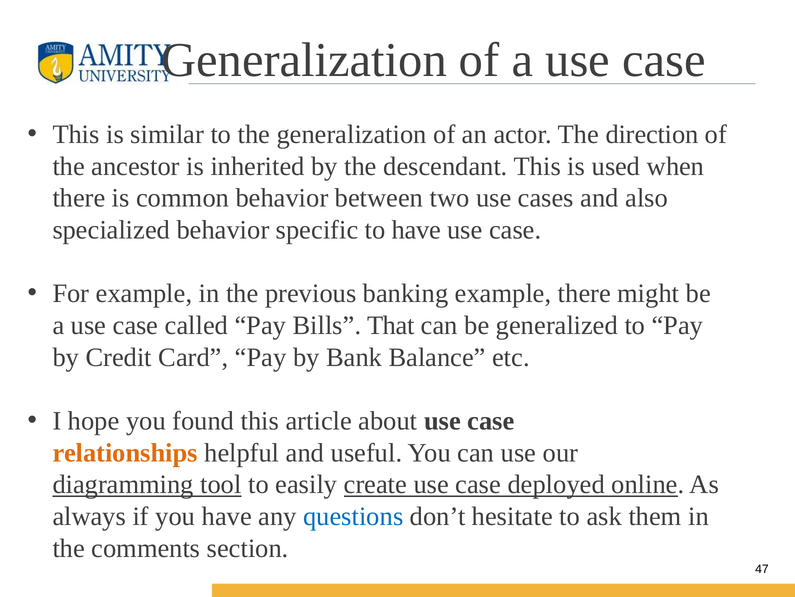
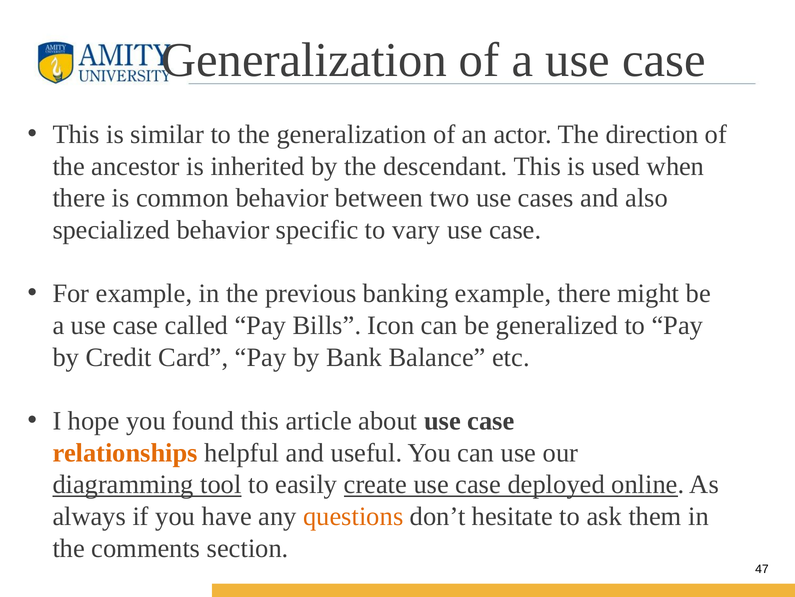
to have: have -> vary (416, 230)
That: That -> Icon (391, 325)
questions colour: blue -> orange (353, 516)
